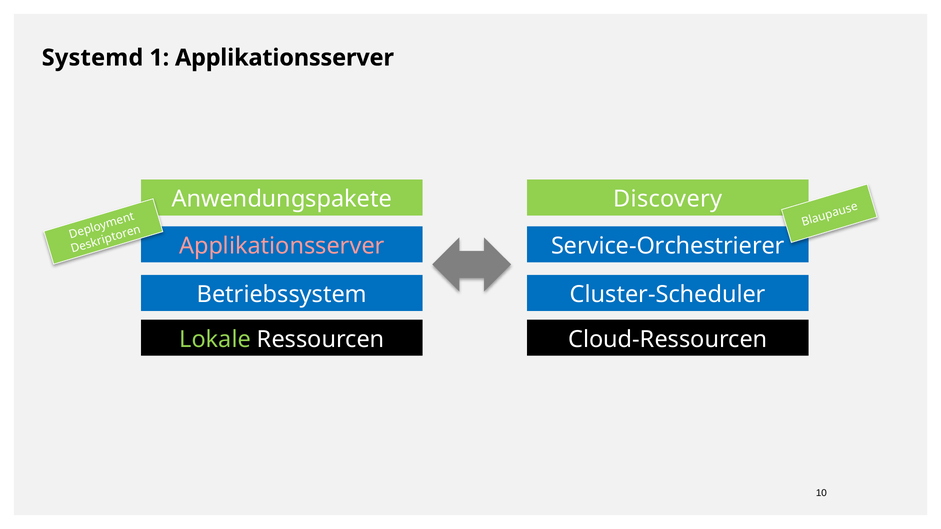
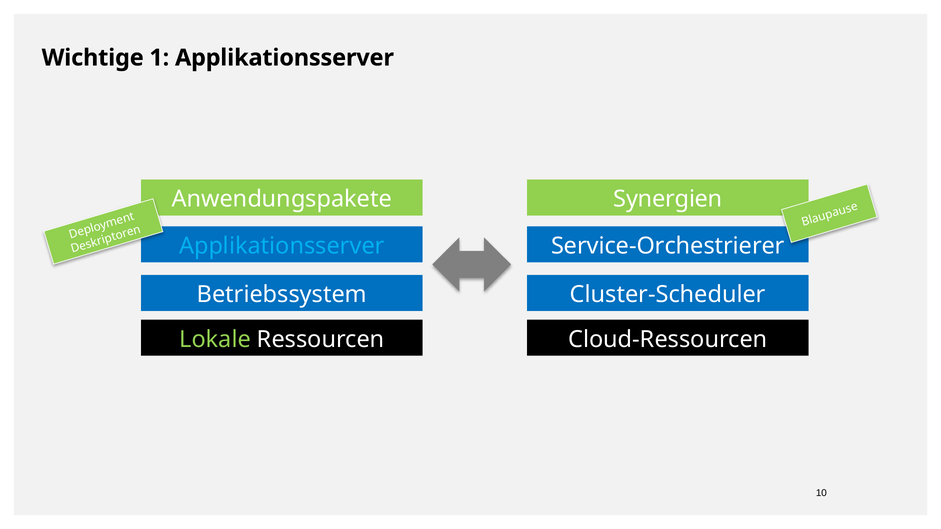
Systemd: Systemd -> Wichtige (93, 58)
Discovery: Discovery -> Synergien (668, 199)
Applikationsserver colour: pink -> light blue (282, 246)
